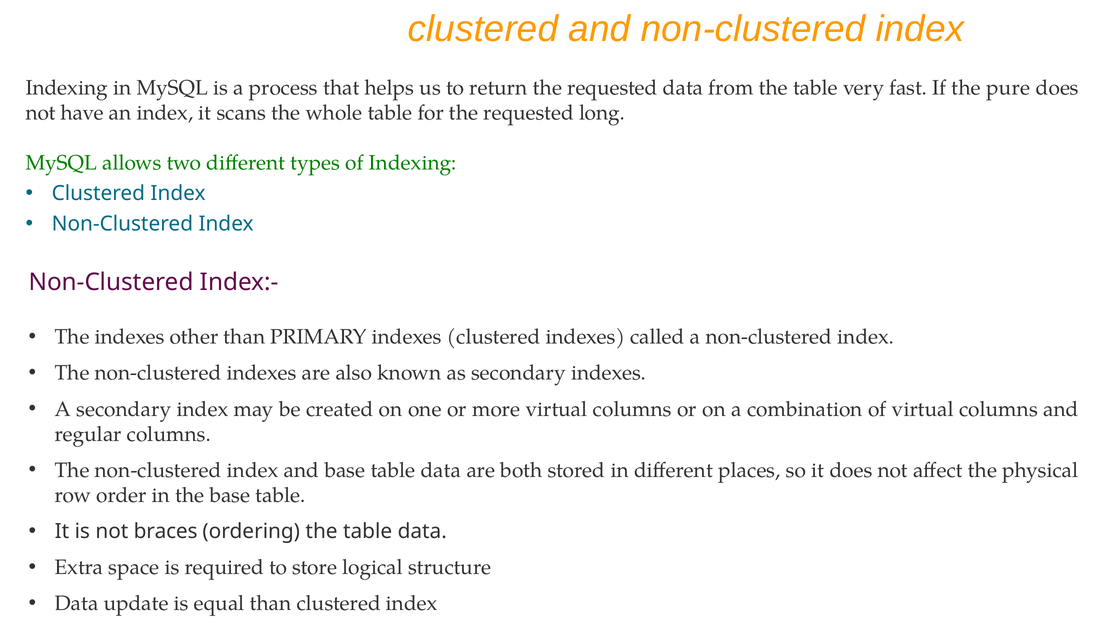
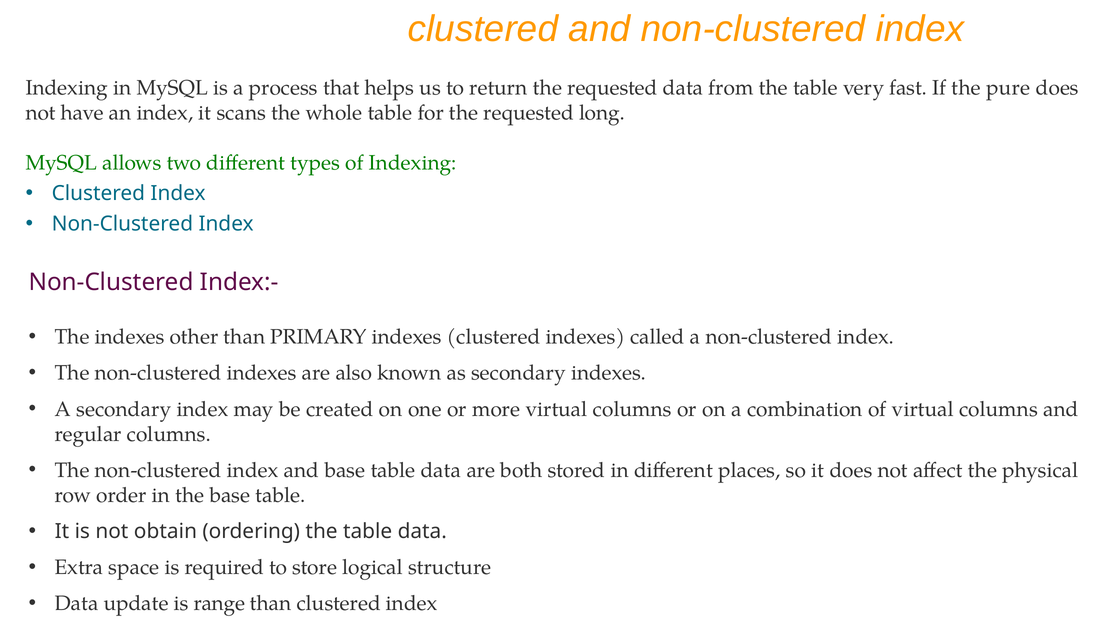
braces: braces -> obtain (165, 532)
equal: equal -> range (219, 604)
